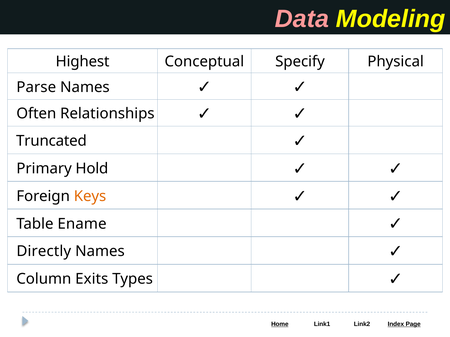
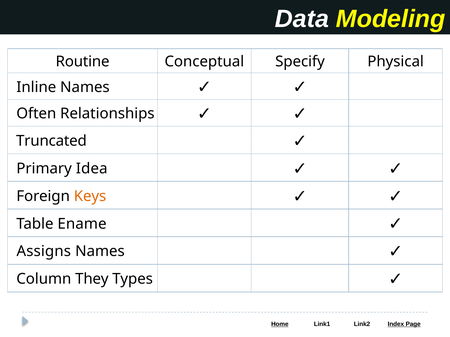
Data colour: pink -> white (302, 19)
Highest: Highest -> Routine (83, 62)
Parse: Parse -> Inline (36, 87)
Hold: Hold -> Idea (92, 169)
Directly: Directly -> Assigns (44, 252)
Exits: Exits -> They (92, 279)
